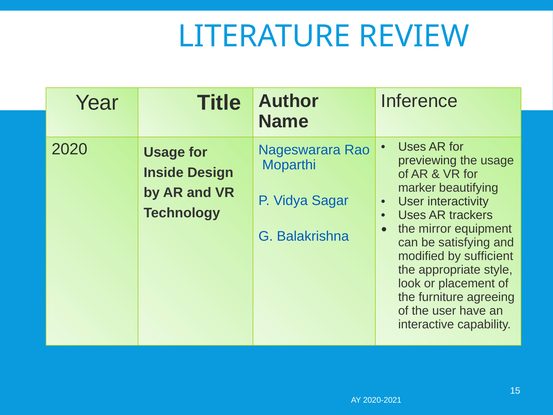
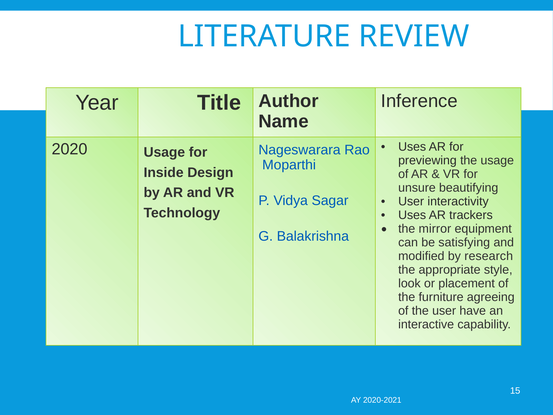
marker: marker -> unsure (417, 188)
sufficient: sufficient -> research (489, 256)
